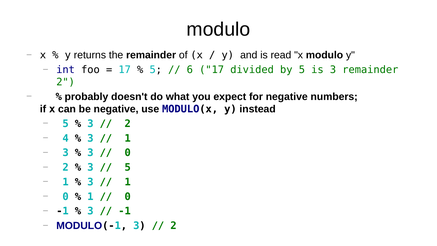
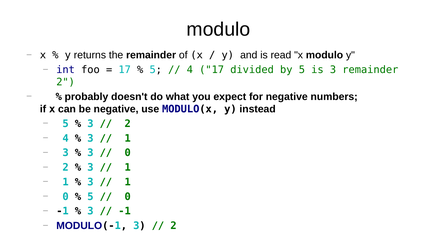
6: 6 -> 4 (190, 70)
5: 5 -> 1 (128, 167)
1: 1 -> 5 (90, 196)
